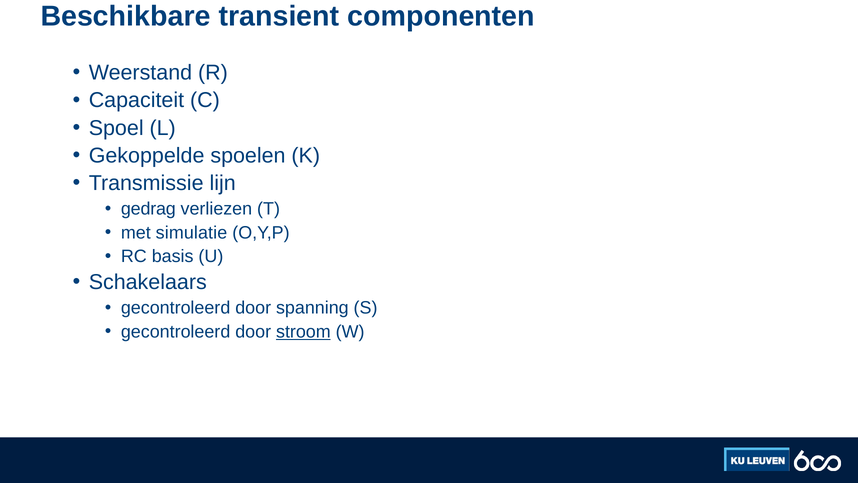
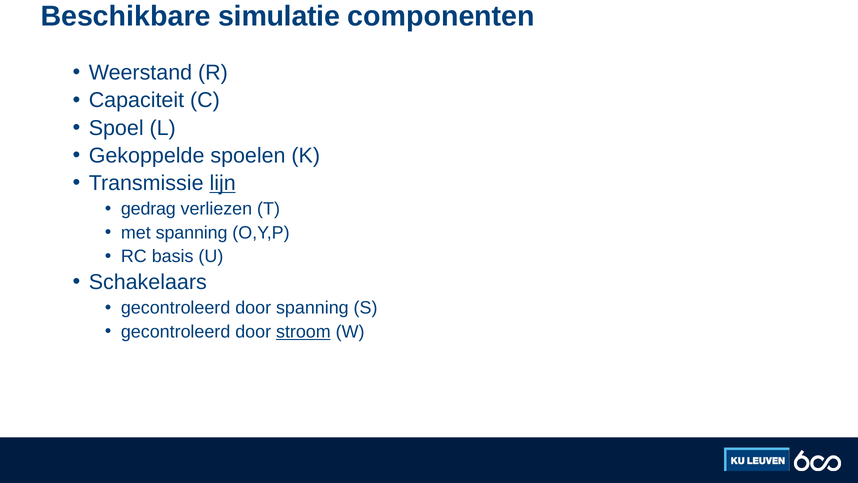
transient: transient -> simulatie (279, 16)
lijn underline: none -> present (223, 183)
met simulatie: simulatie -> spanning (192, 233)
